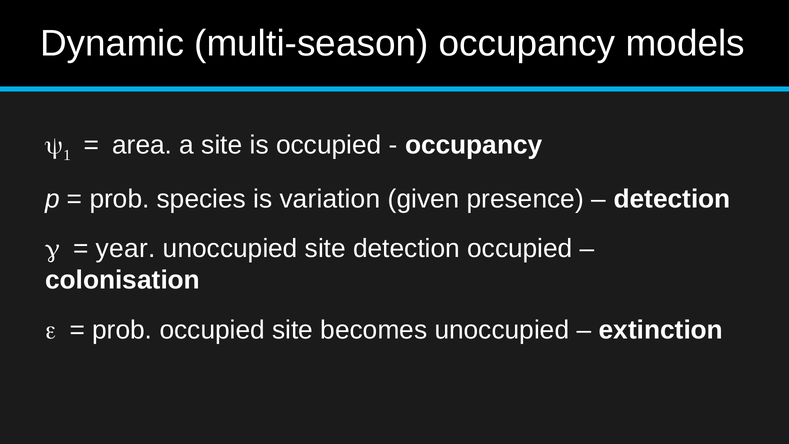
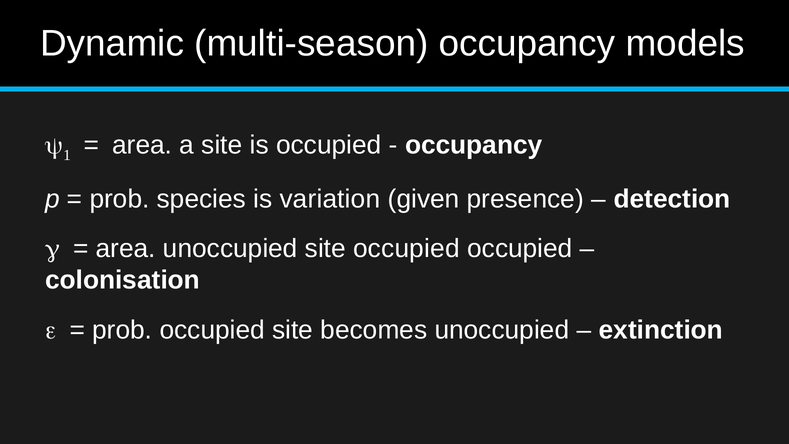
year: year -> area (126, 249)
site detection: detection -> occupied (406, 249)
